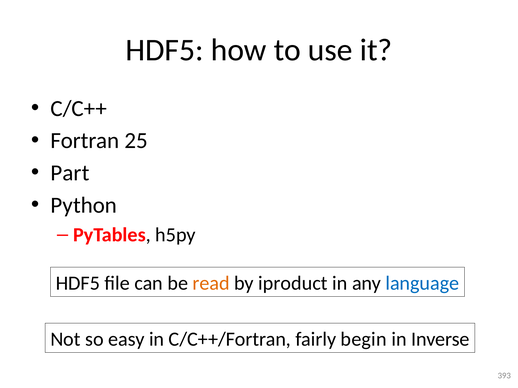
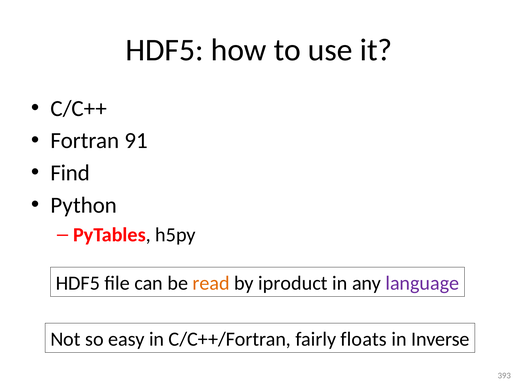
25: 25 -> 91 (136, 141)
Part: Part -> Find (70, 173)
language colour: blue -> purple (422, 284)
begin: begin -> floats (364, 340)
